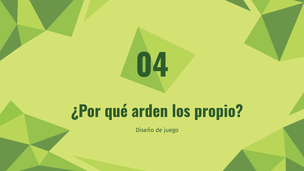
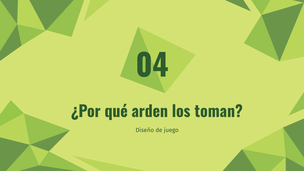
propio: propio -> toman (219, 112)
